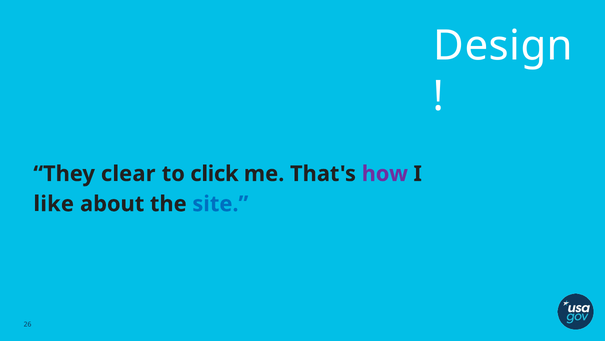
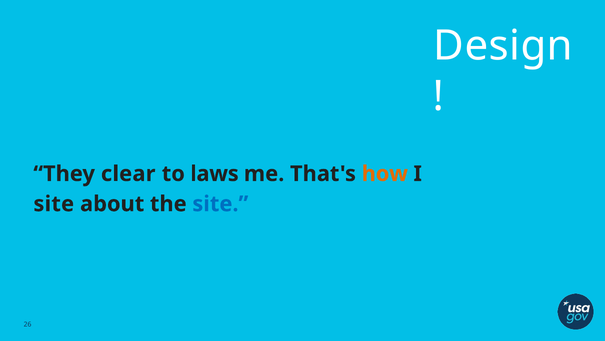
click: click -> laws (214, 173)
how colour: purple -> orange (385, 173)
like: like -> site (54, 204)
